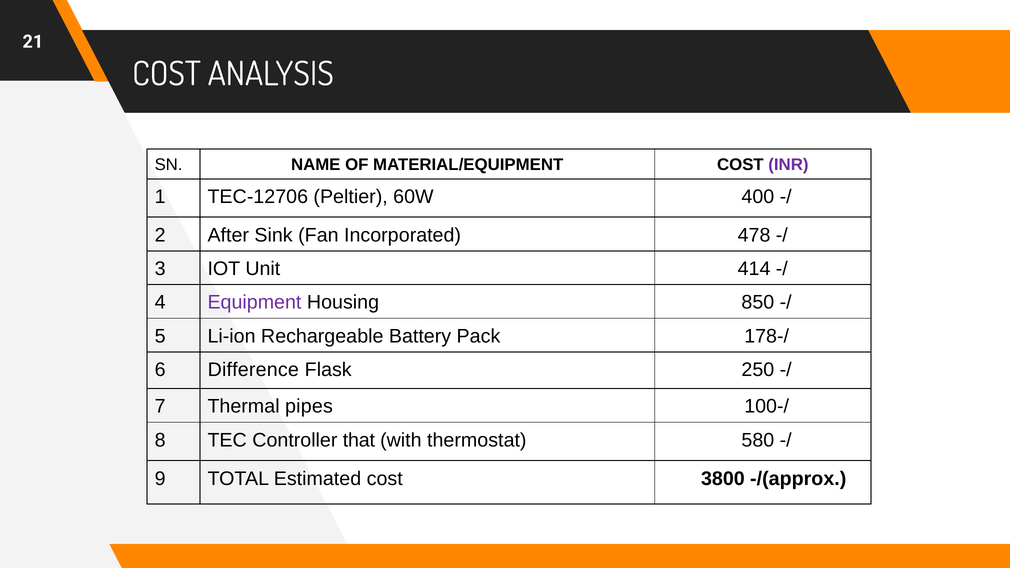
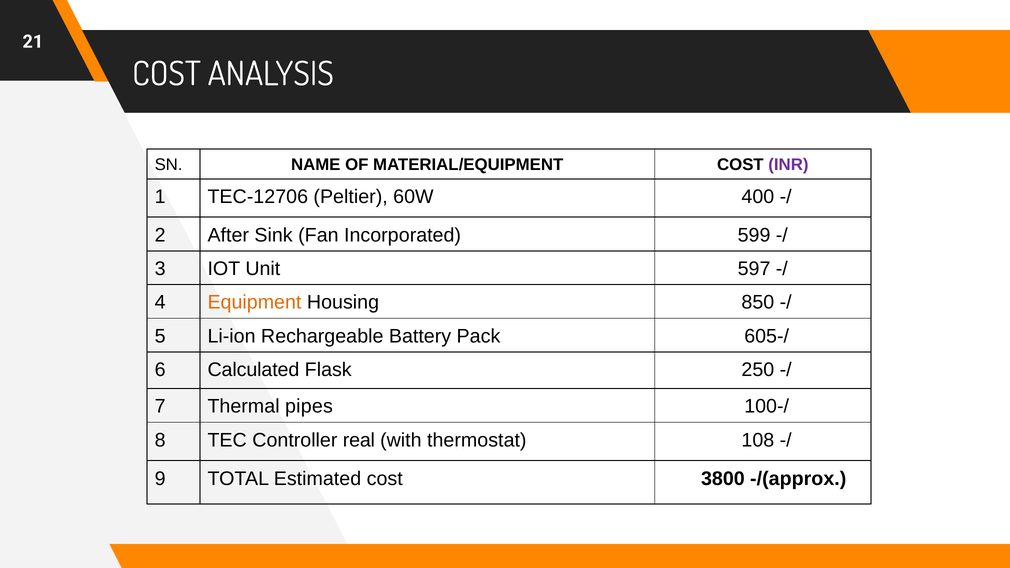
478: 478 -> 599 (754, 235)
414: 414 -> 597 (754, 269)
Equipment colour: purple -> orange (254, 303)
178-/: 178-/ -> 605-/ (767, 336)
Difference: Difference -> Calculated (253, 370)
that: that -> real (359, 440)
580: 580 -> 108 (758, 440)
